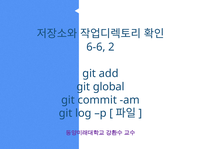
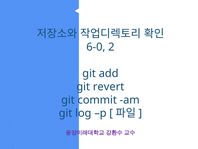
6-6: 6-6 -> 6-0 (96, 47)
global: global -> revert (109, 86)
